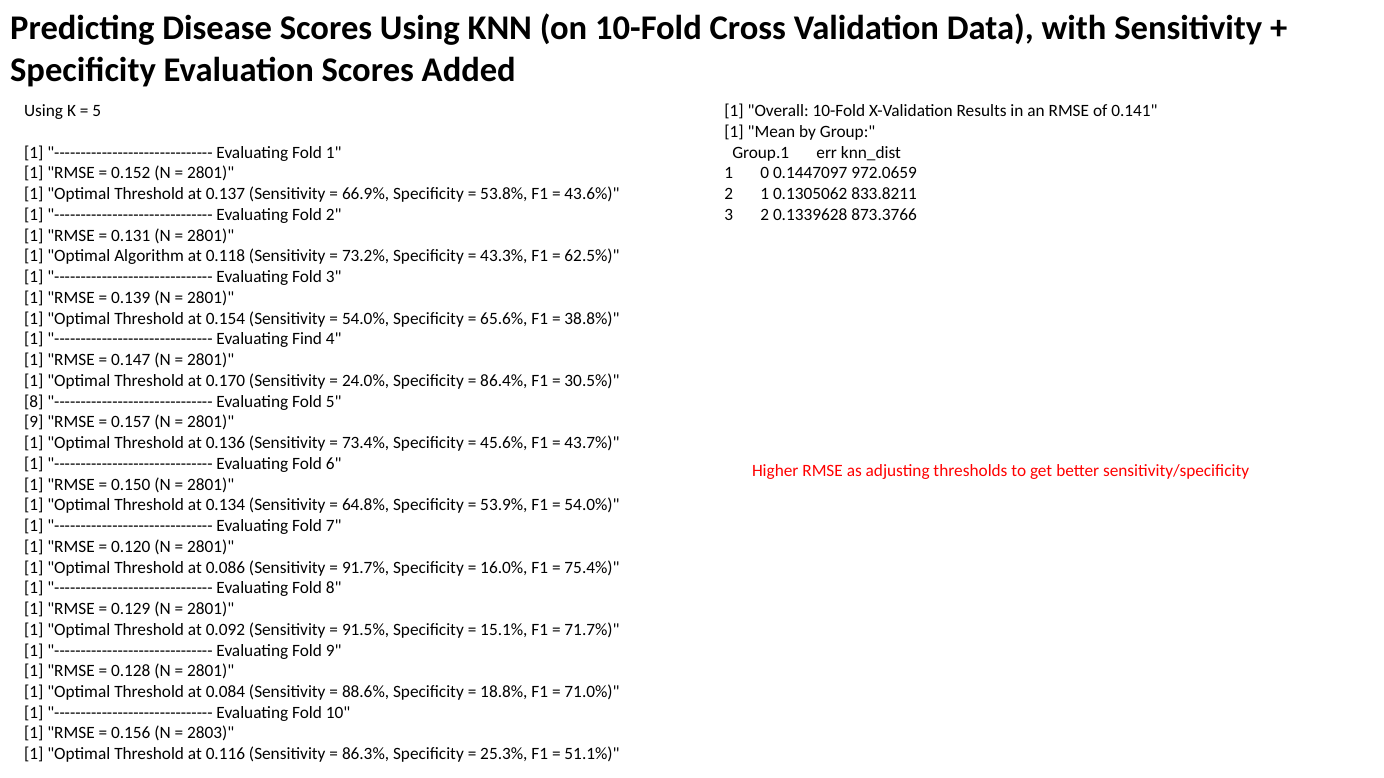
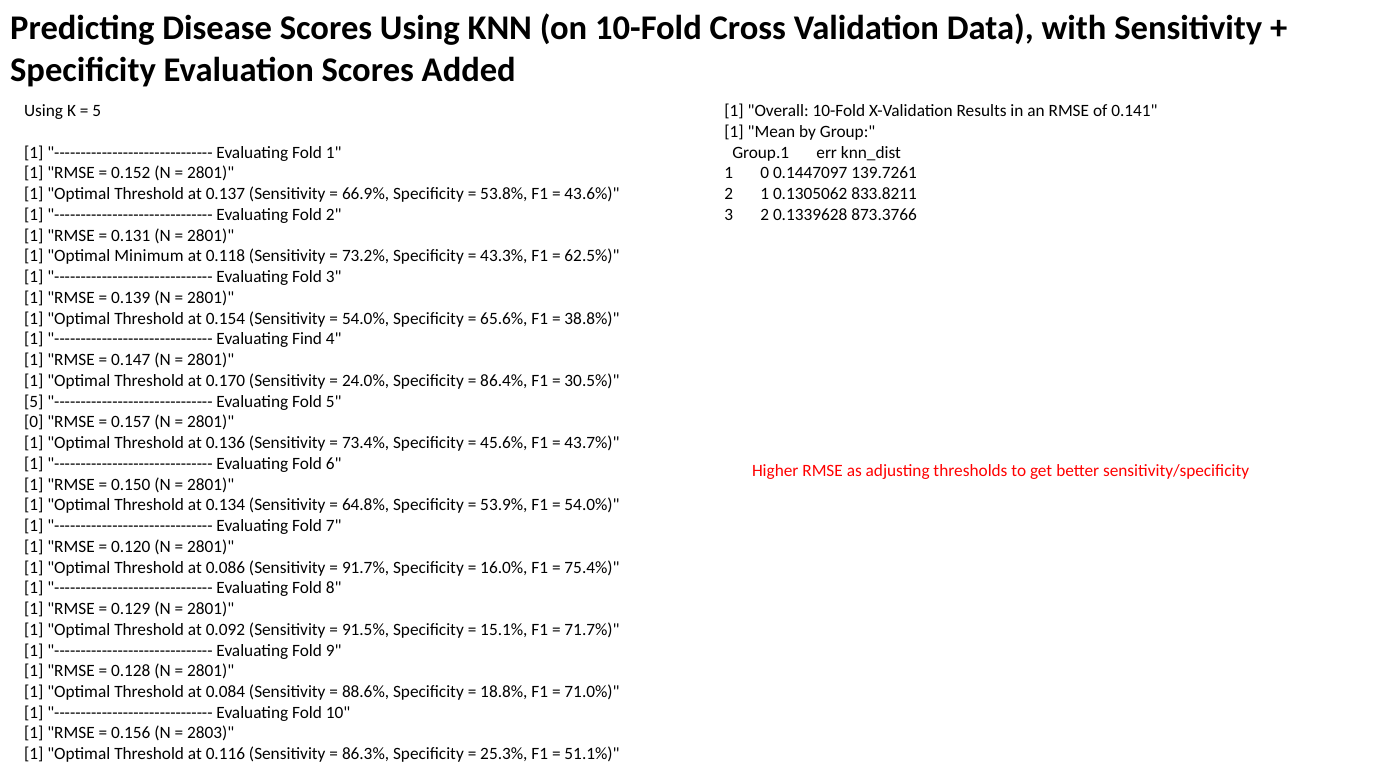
972.0659: 972.0659 -> 139.7261 (884, 173)
Algorithm: Algorithm -> Minimum (149, 256)
8: 8 -> 5 (34, 402)
9: 9 -> 0 (34, 422)
